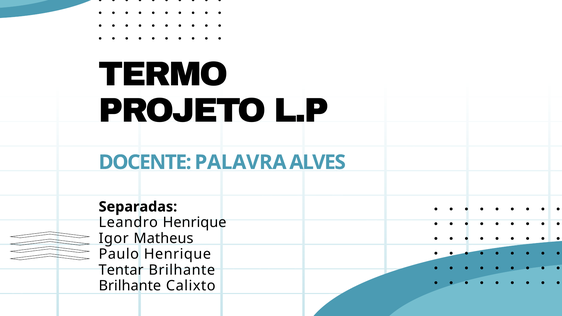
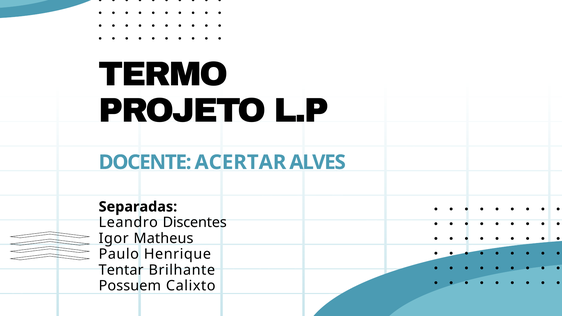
PALAVRA: PALAVRA -> ACERTAR (240, 162)
Leandro Henrique: Henrique -> Discentes (195, 223)
Brilhante: Brilhante -> Possuem (130, 286)
